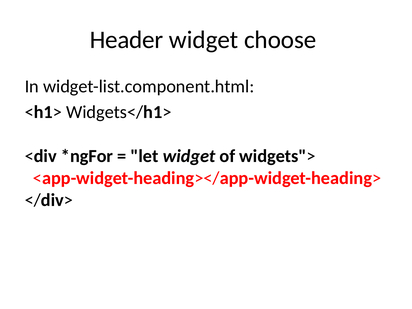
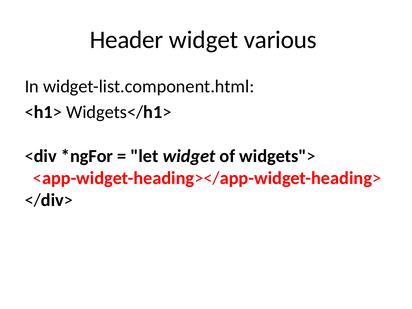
choose: choose -> various (280, 40)
